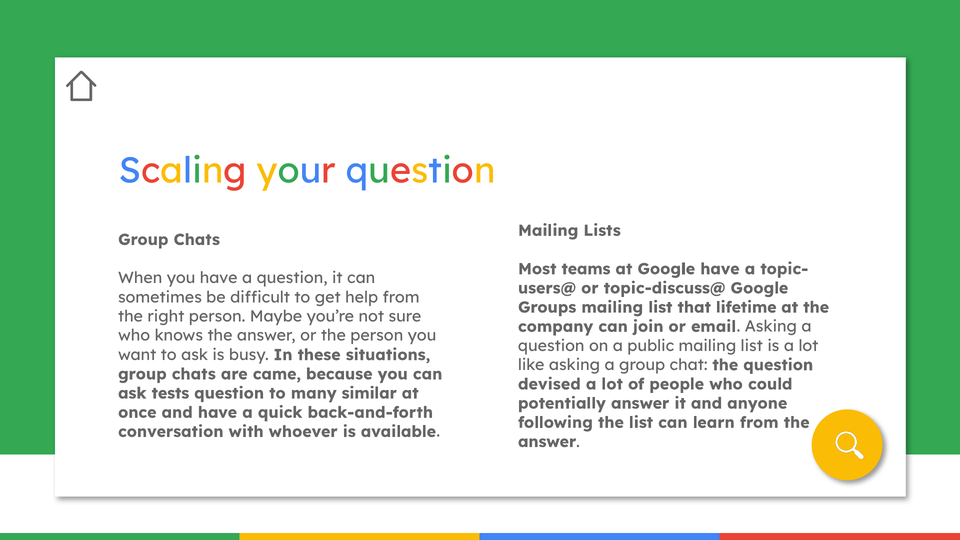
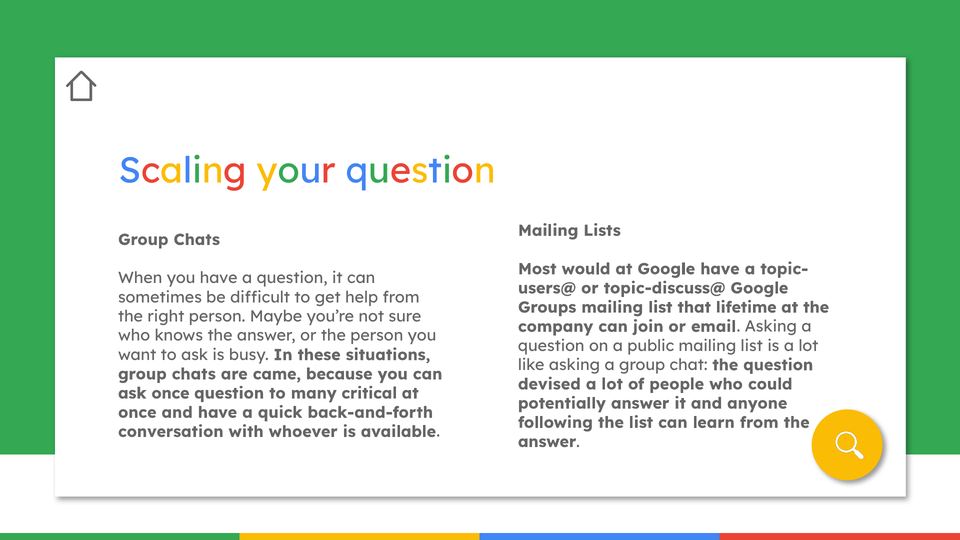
teams: teams -> would (586, 269)
ask tests: tests -> once (170, 393)
similar: similar -> critical (369, 393)
